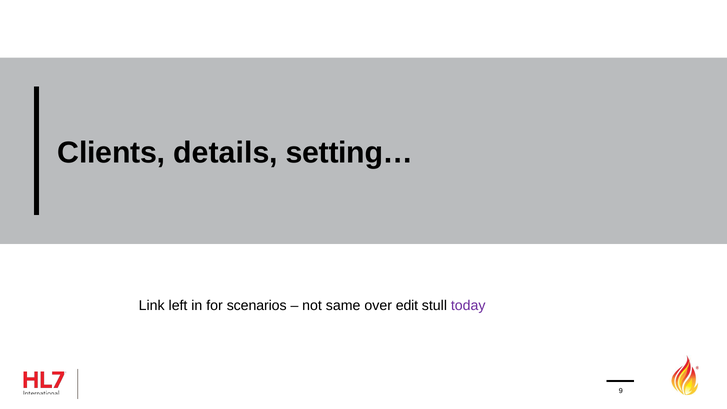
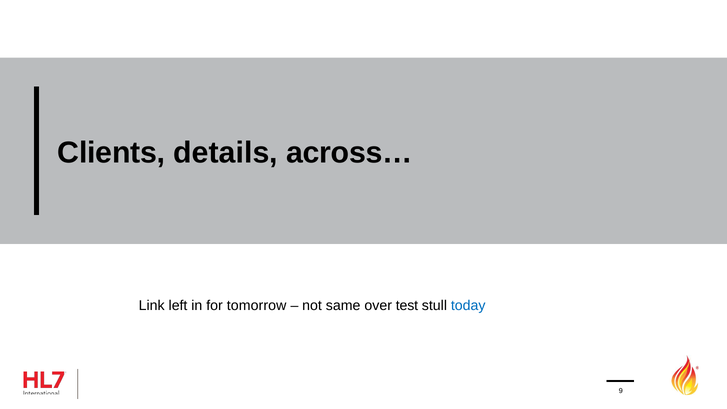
setting…: setting… -> across… (349, 153)
scenarios: scenarios -> tomorrow (257, 306)
edit: edit -> test (407, 306)
today colour: purple -> blue (468, 306)
